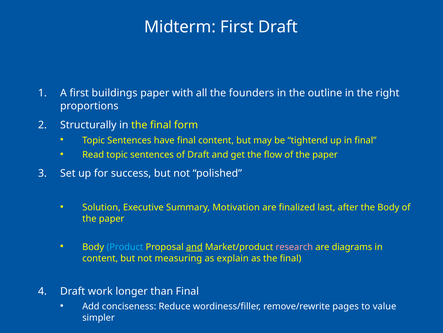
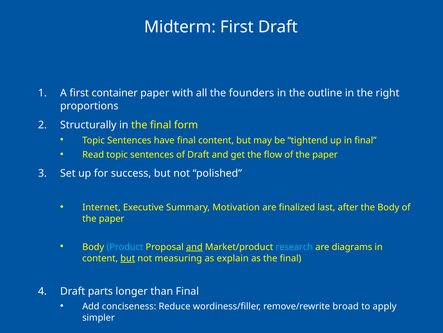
buildings: buildings -> container (115, 93)
Solution: Solution -> Internet (101, 207)
research colour: pink -> light blue (294, 246)
but underline: none -> present (128, 258)
work: work -> parts (100, 291)
pages: pages -> broad (346, 306)
value: value -> apply (385, 306)
